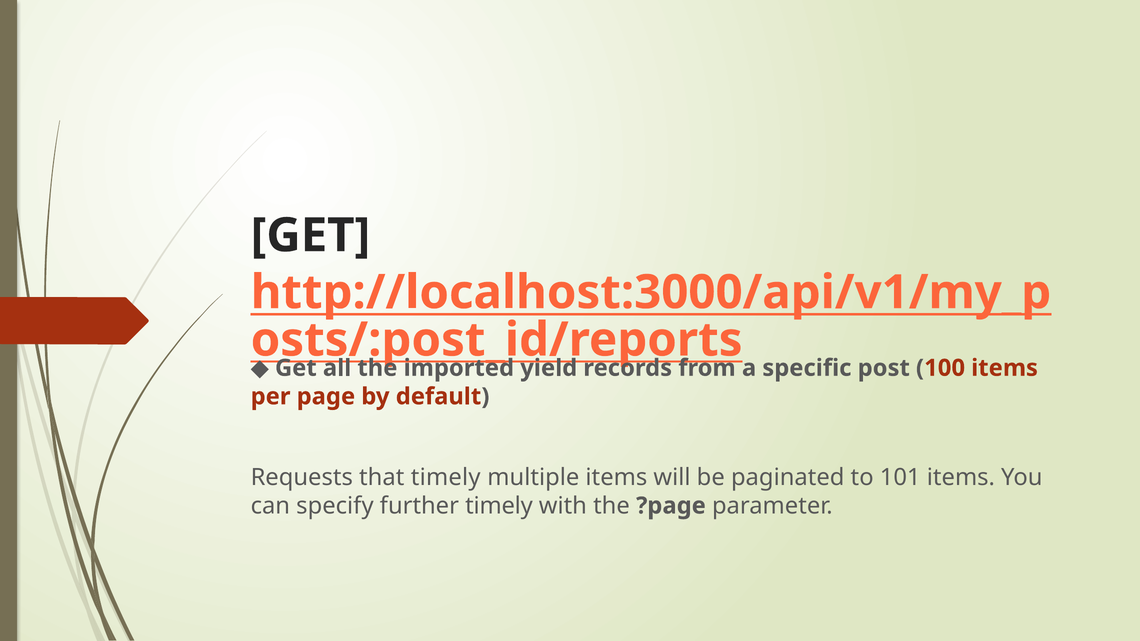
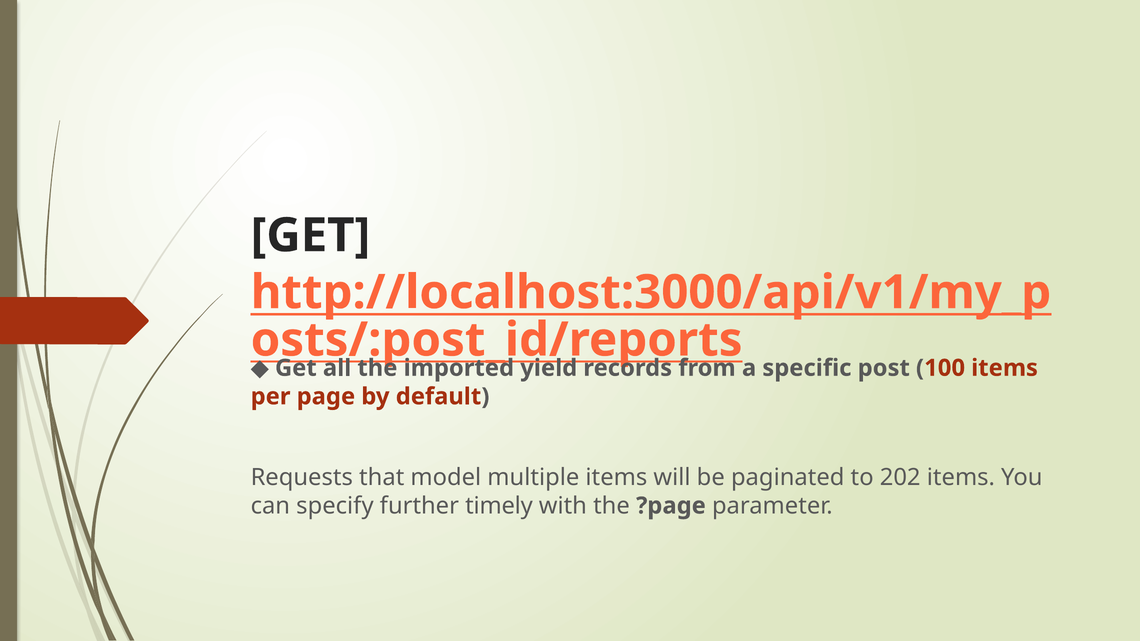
that timely: timely -> model (446, 477)
101: 101 -> 202 (900, 477)
